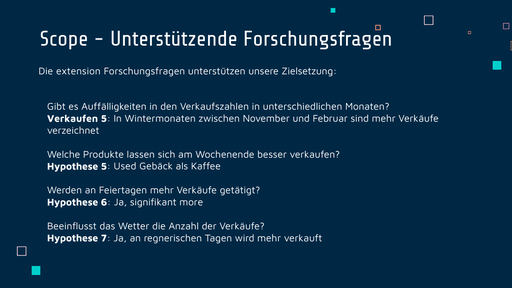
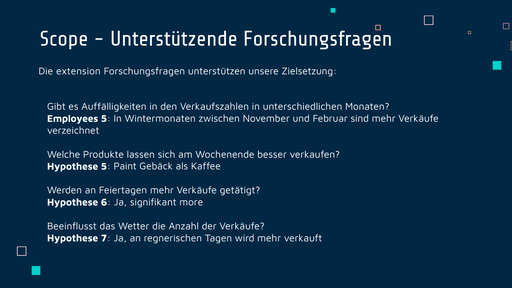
Verkaufen: Verkaufen -> Employees (73, 119)
Used: Used -> Paint (125, 166)
